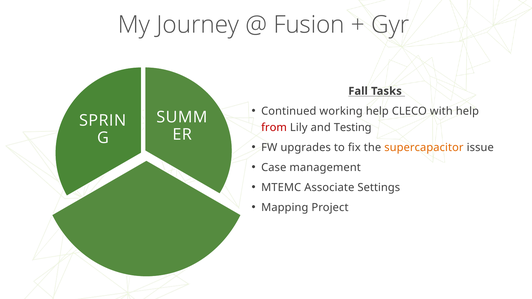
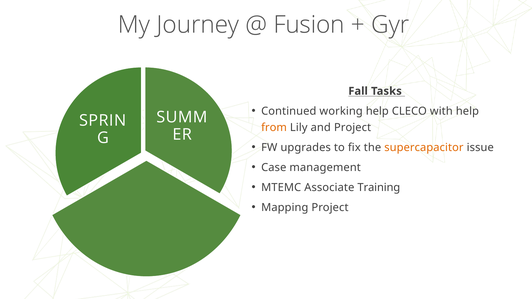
from colour: red -> orange (274, 128)
and Testing: Testing -> Project (353, 128)
Settings: Settings -> Training (379, 188)
